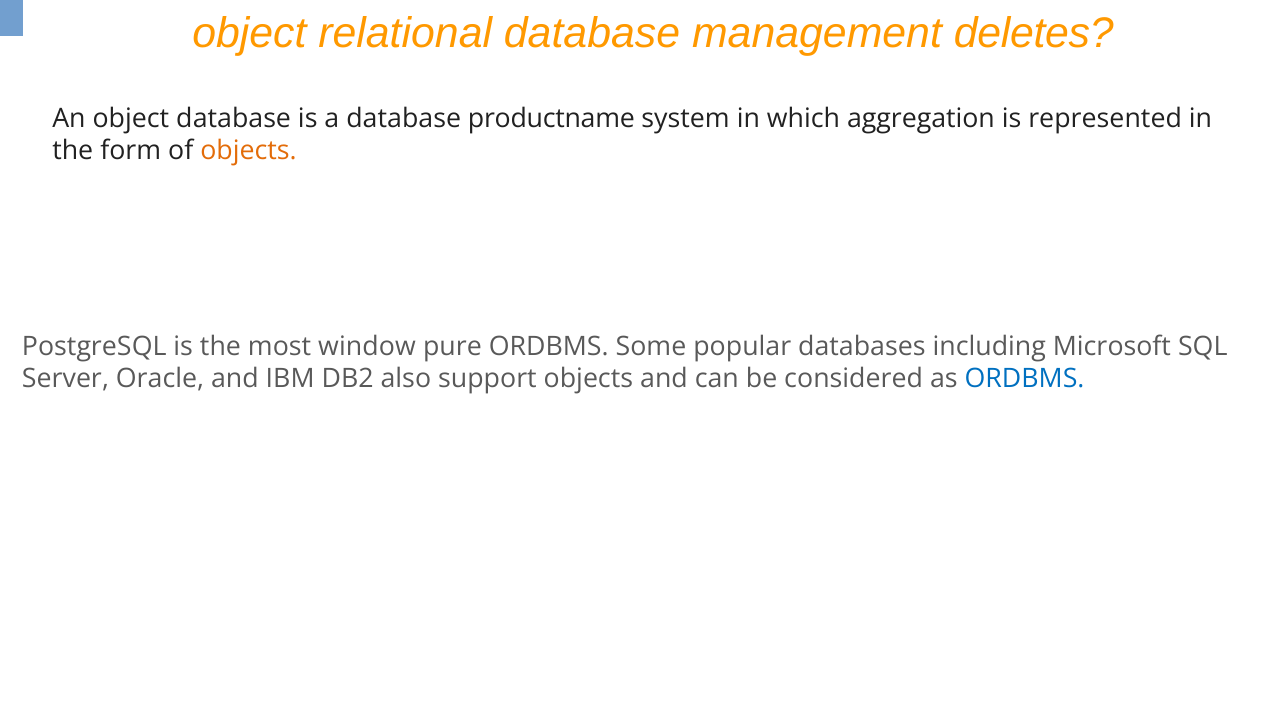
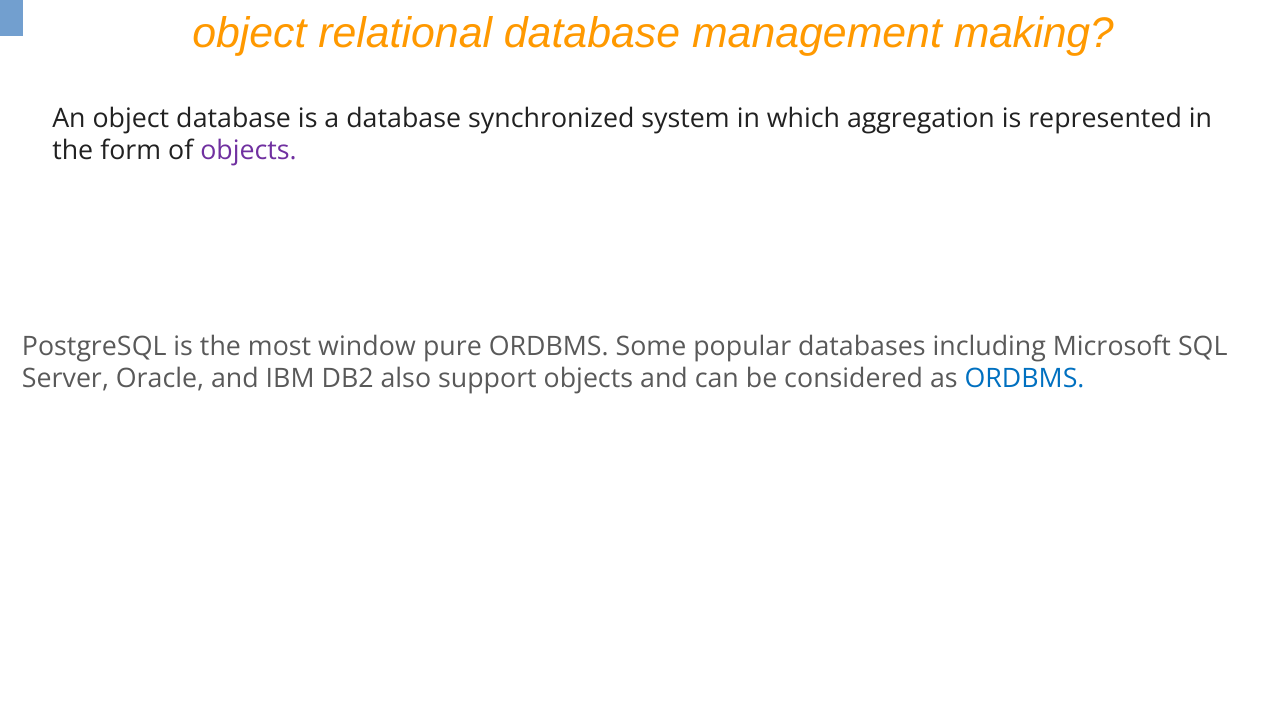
deletes: deletes -> making (1034, 33)
productname: productname -> synchronized (551, 119)
objects colour: orange -> purple (248, 151)
